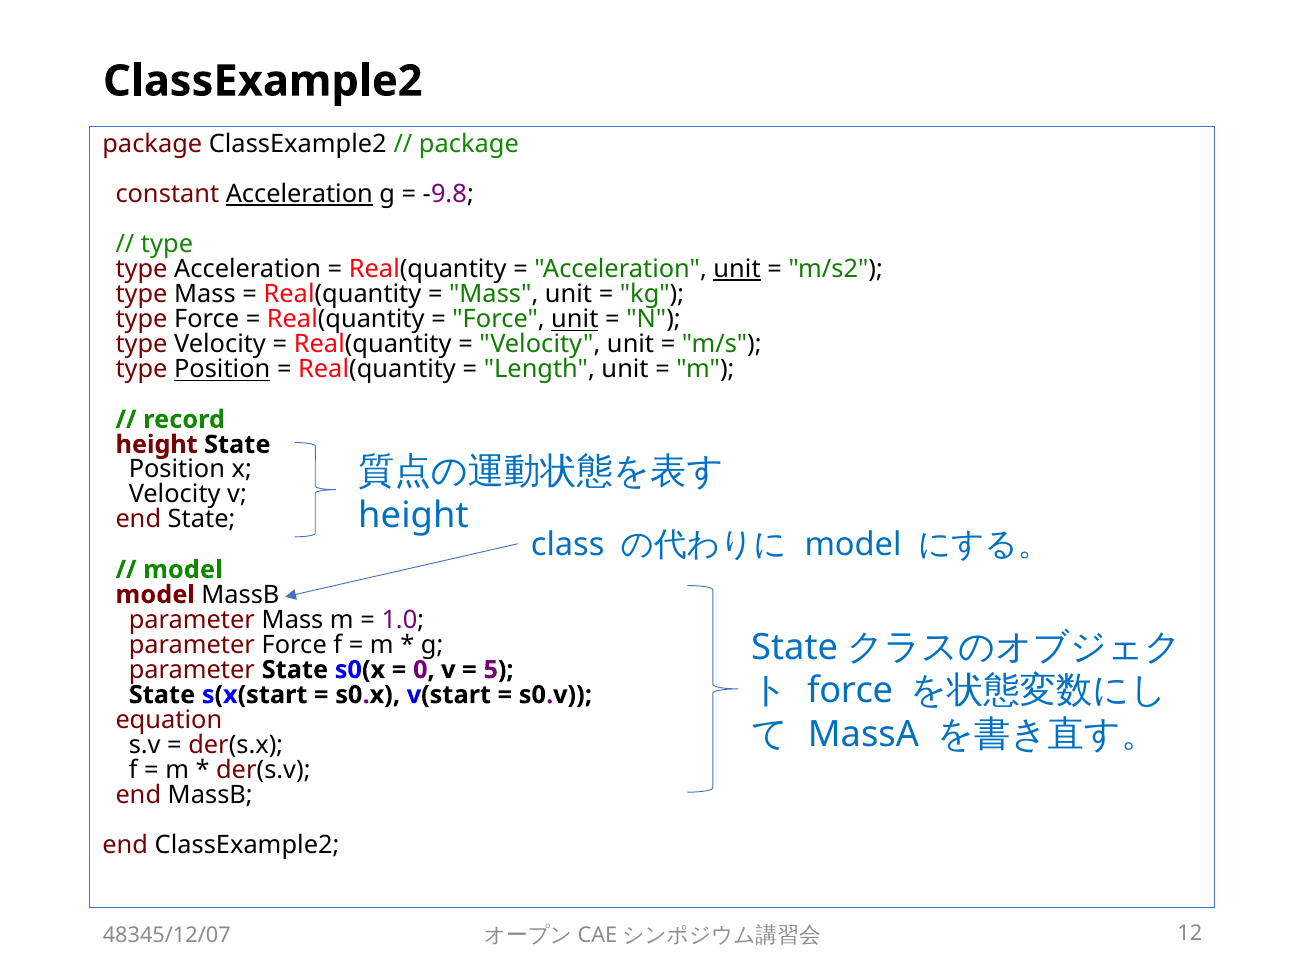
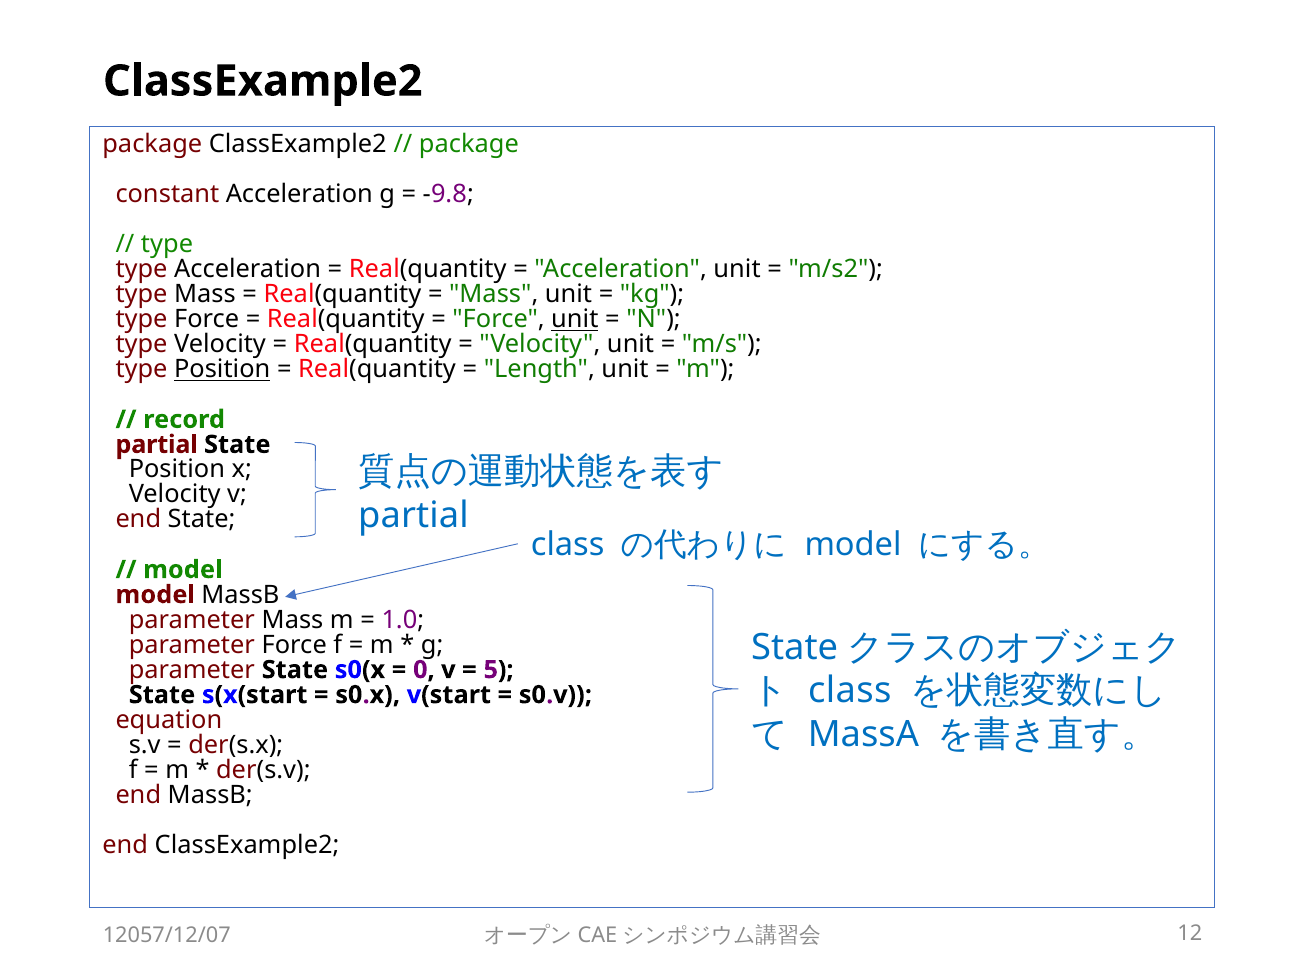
Acceleration underline: present -> none (299, 194)
unit underline: present -> none (737, 269)
height: height -> partial (157, 444)
height: height -> partial (413, 515)
force: force -> class (850, 690)
48345/12/07: 48345/12/07 -> 12057/12/07 (167, 935)
